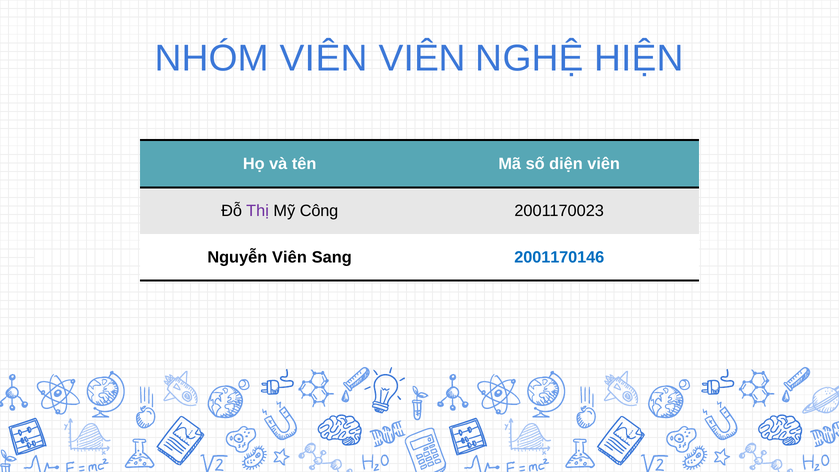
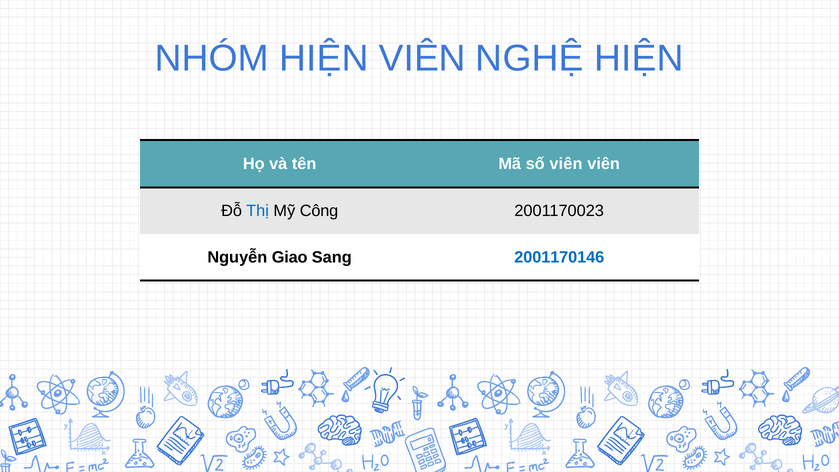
NHÓM VIÊN: VIÊN -> HIỆN (324, 58)
số diện: diện -> viên (566, 164)
Thị colour: purple -> blue (258, 211)
Nguyễn Viên: Viên -> Giao (290, 258)
